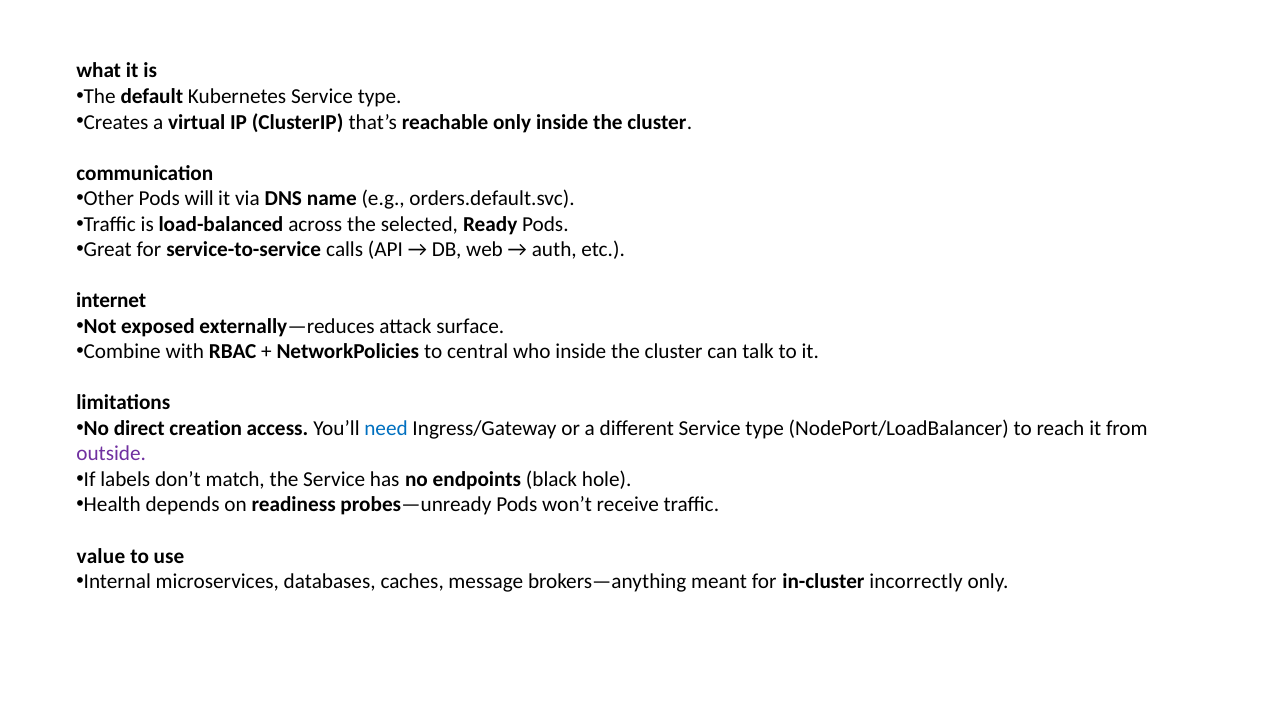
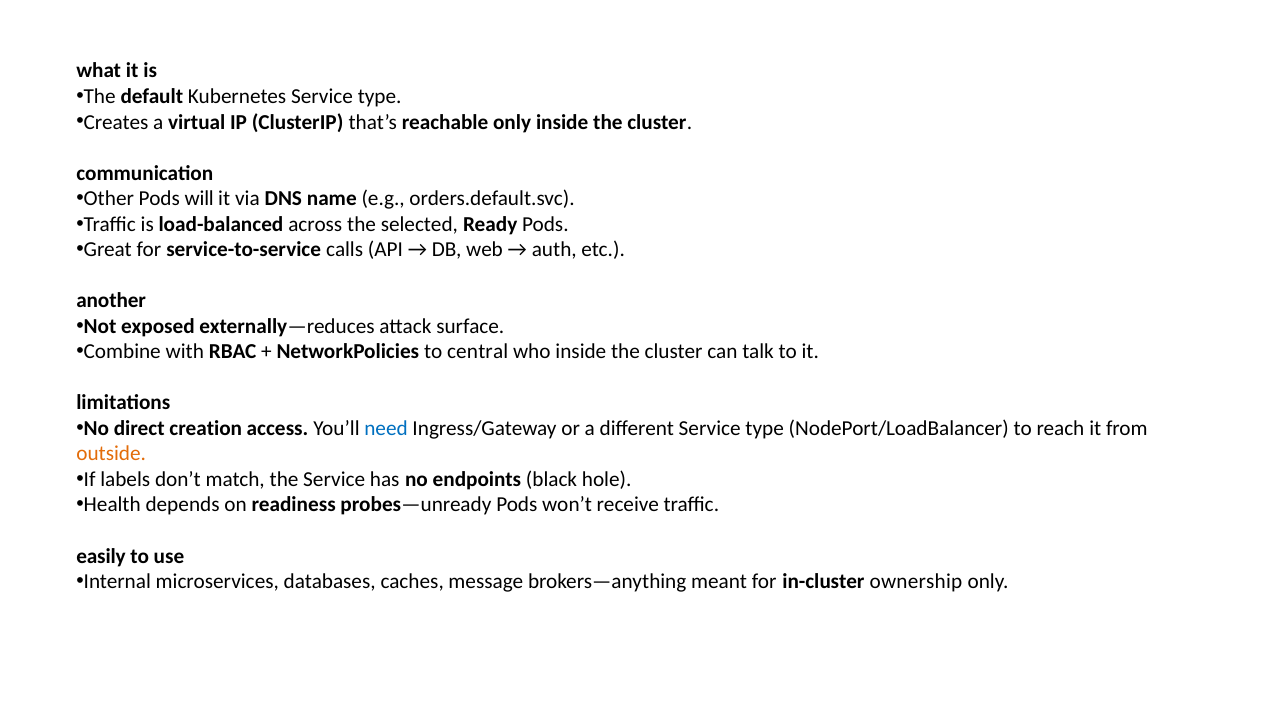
internet: internet -> another (111, 301)
outside colour: purple -> orange (111, 454)
value: value -> easily (101, 556)
incorrectly: incorrectly -> ownership (916, 581)
